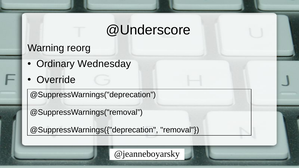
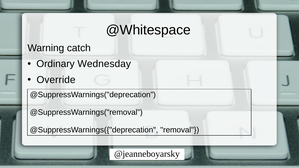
@Underscore: @Underscore -> @Whitespace (148, 30)
reorg: reorg -> catch (79, 48)
